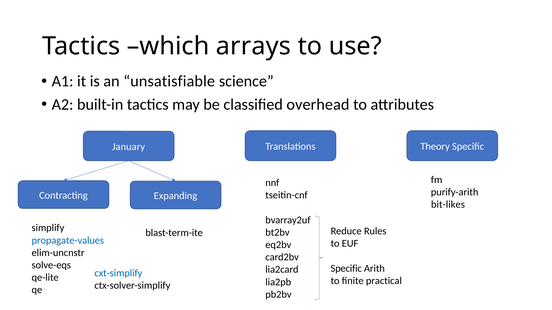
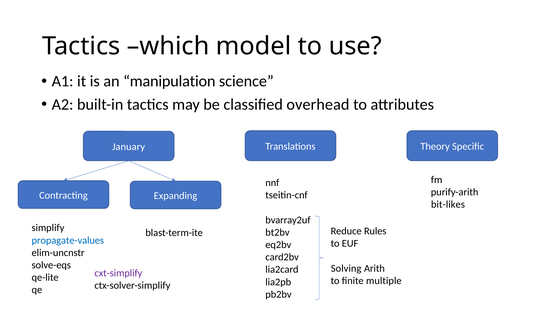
arrays: arrays -> model (254, 46)
unsatisfiable: unsatisfiable -> manipulation (169, 81)
Specific: Specific -> Solving (346, 269)
cxt-simplify colour: blue -> purple (118, 274)
practical: practical -> multiple (384, 281)
